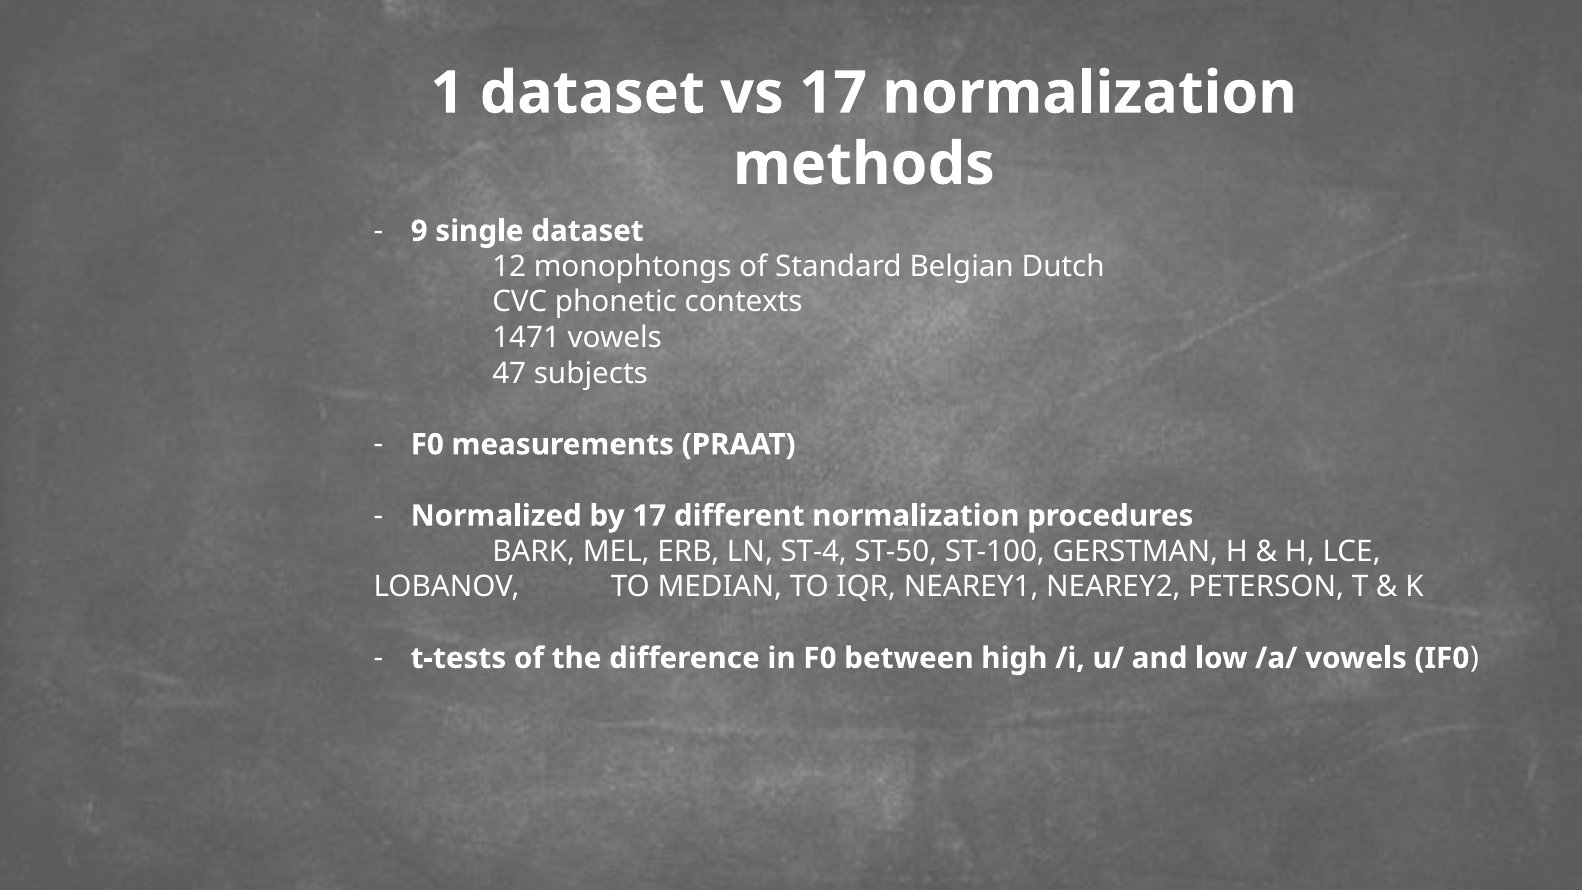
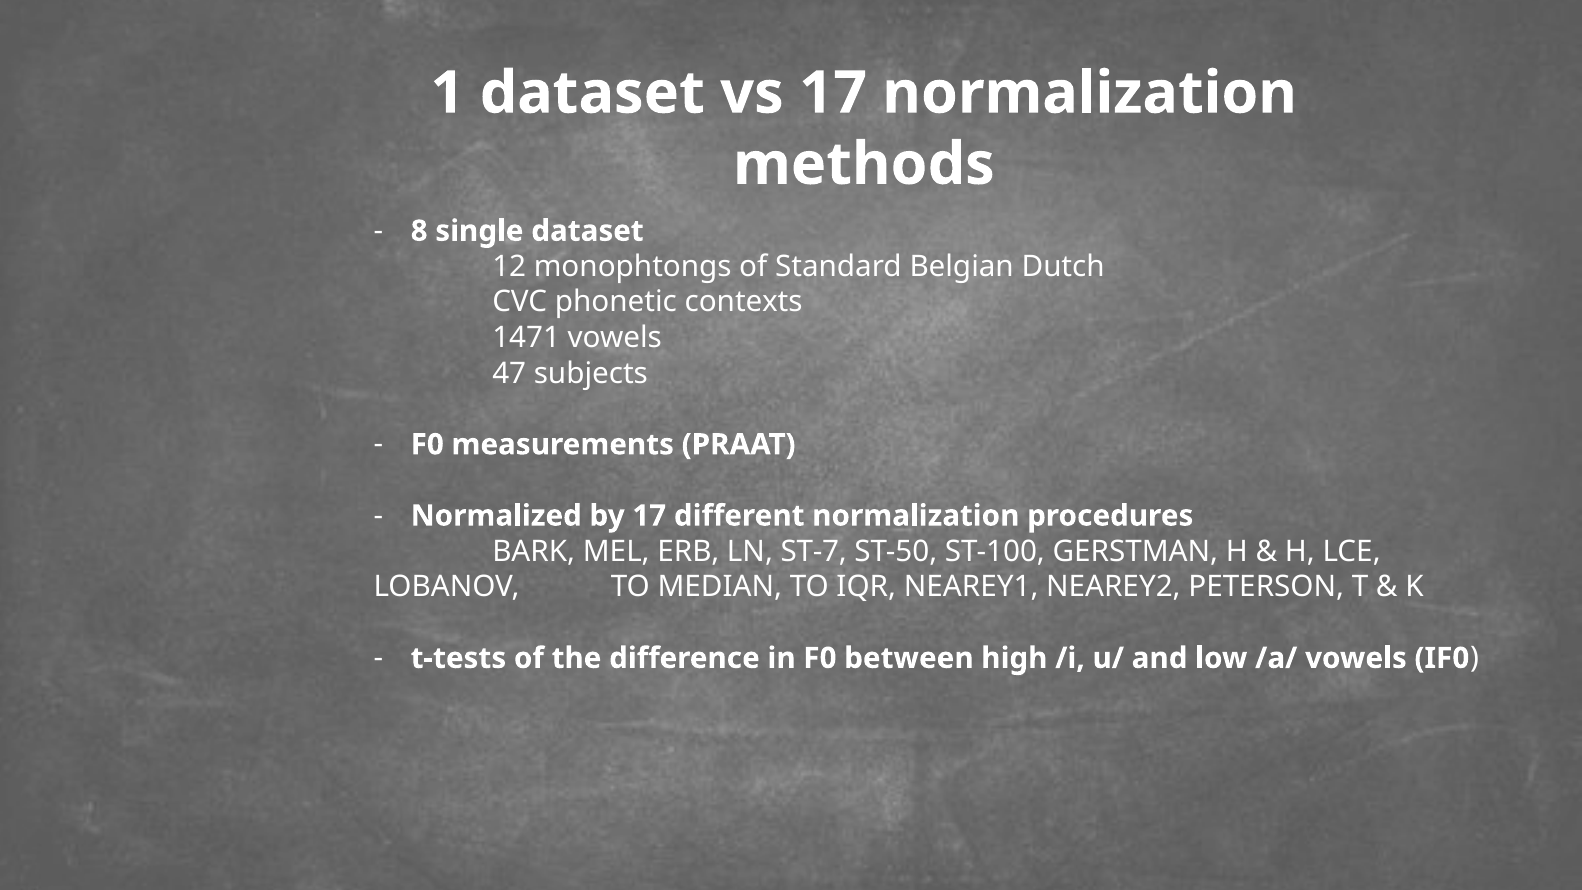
9: 9 -> 8 (419, 231)
ST-4: ST-4 -> ST-7 (814, 551)
